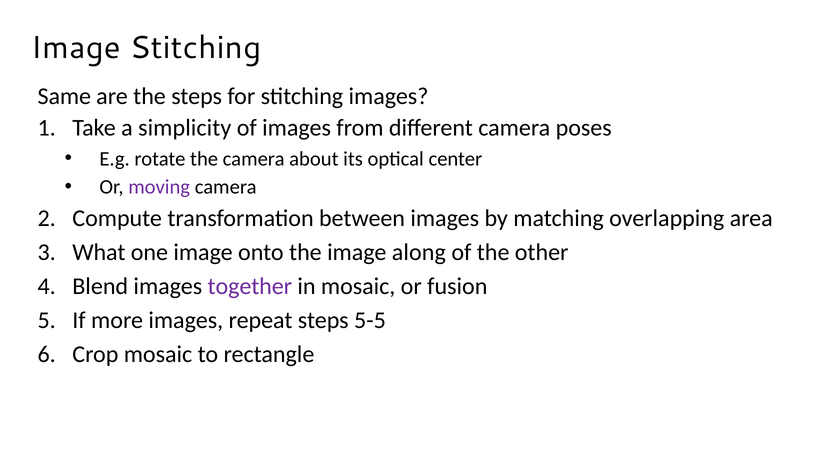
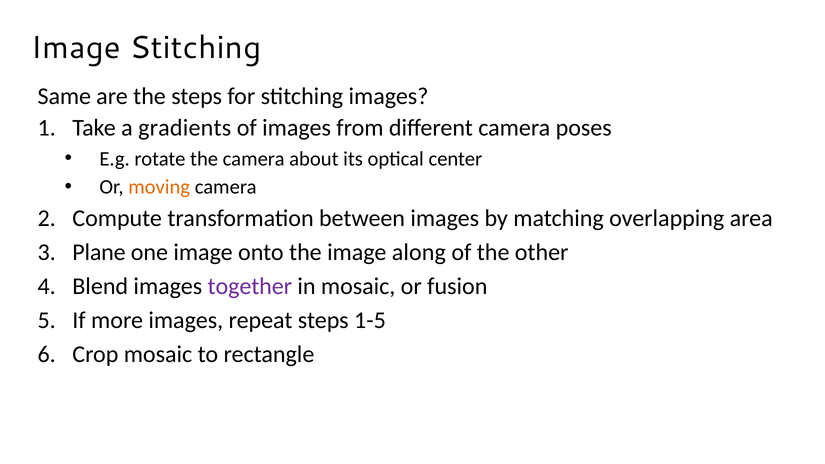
simplicity: simplicity -> gradients (185, 128)
moving colour: purple -> orange (159, 187)
What: What -> Plane (99, 252)
5-5: 5-5 -> 1-5 (370, 320)
